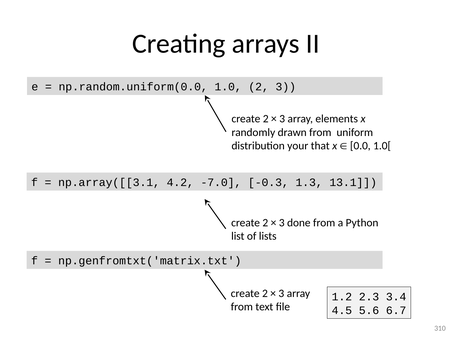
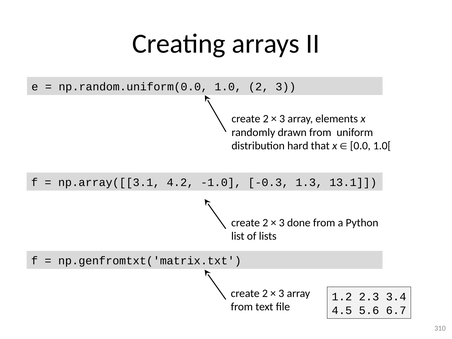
your: your -> hard (298, 146)
-7.0: -7.0 -> -1.0 (221, 182)
